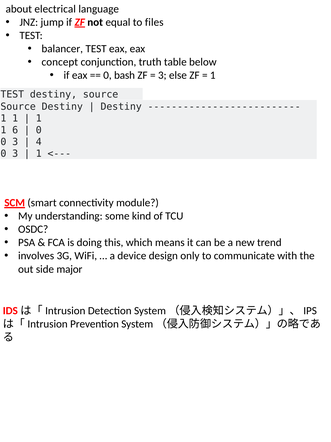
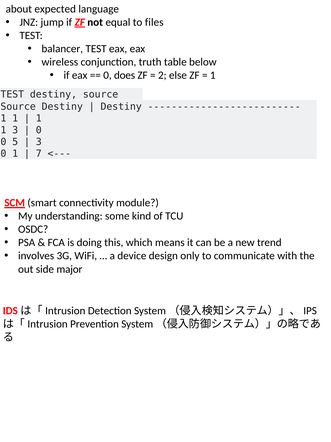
electrical: electrical -> expected (55, 9)
concept: concept -> wireless (60, 62)
bash: bash -> does (125, 75)
3: 3 -> 2 (162, 75)
1 6: 6 -> 3 (15, 130)
3: 3 -> 5 (15, 142)
4: 4 -> 3 (39, 142)
3: 3 -> 1 (15, 154)
1: 1 -> 7 (39, 154)
